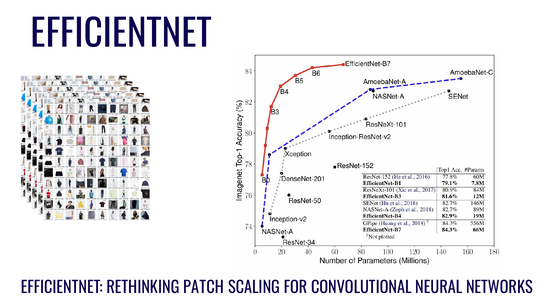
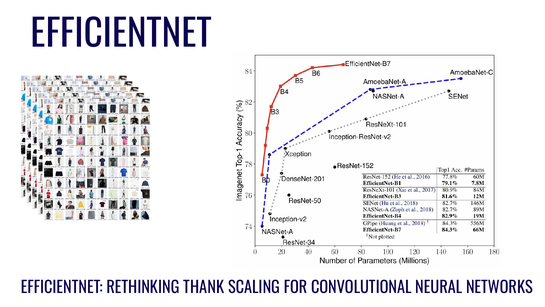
PATCH: PATCH -> THANK (204, 287)
